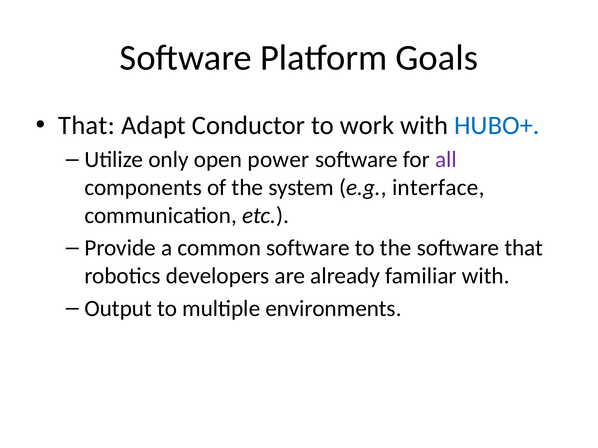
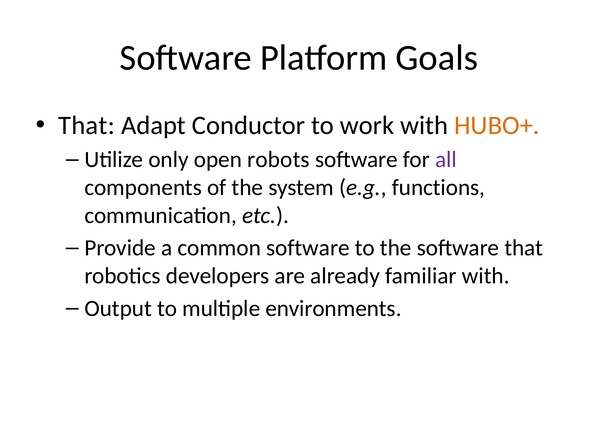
HUBO+ colour: blue -> orange (497, 125)
power: power -> robots (279, 160)
interface: interface -> functions (438, 188)
